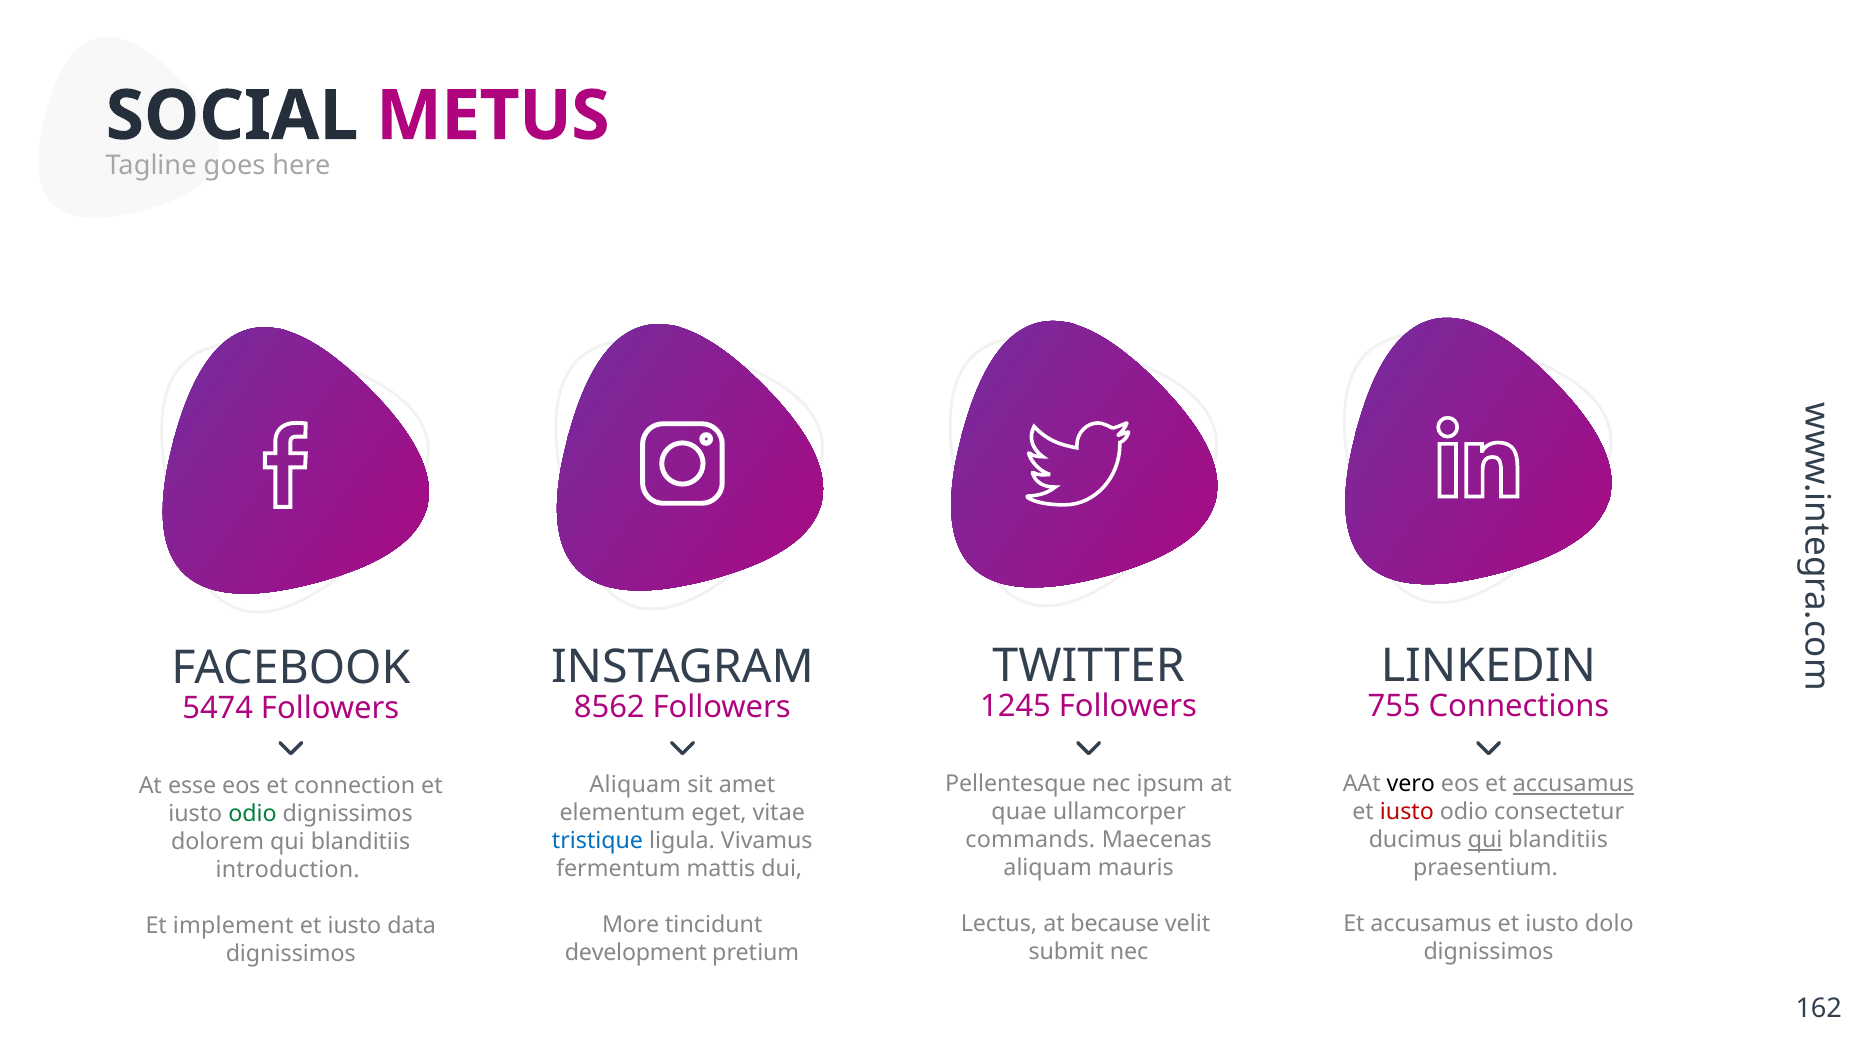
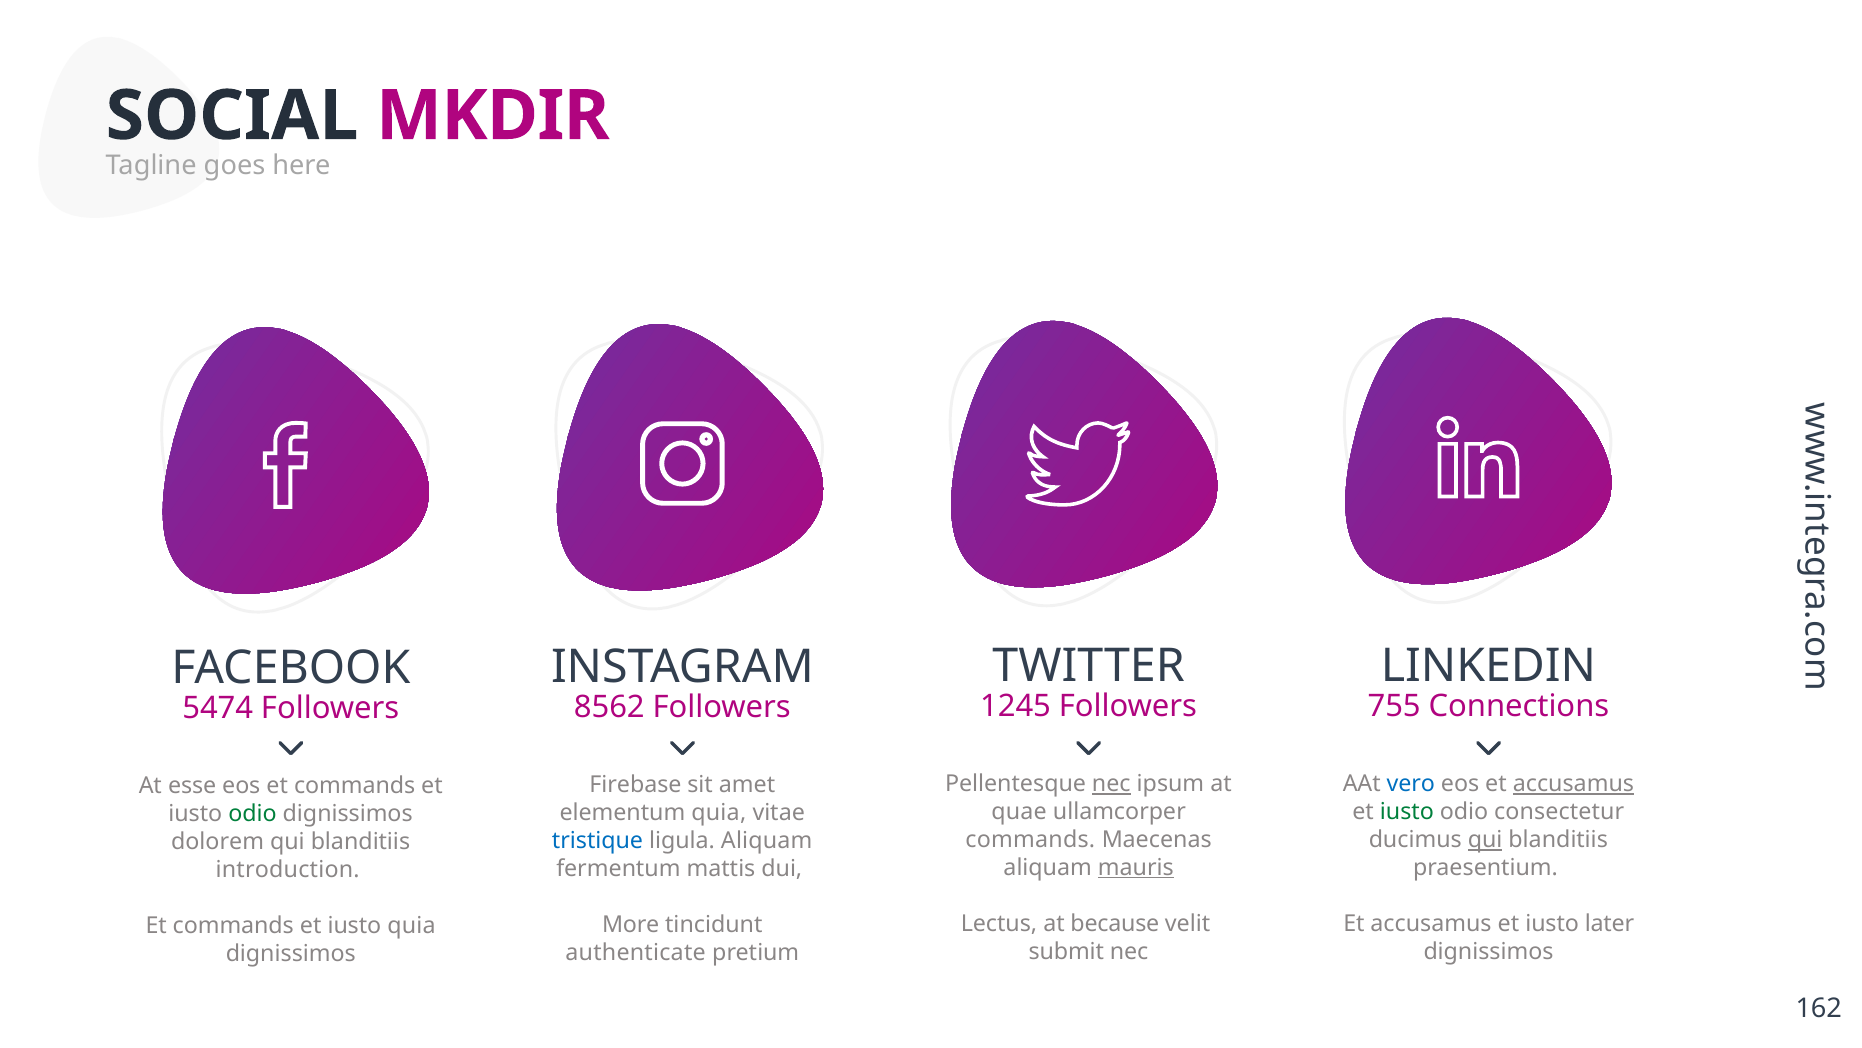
METUS: METUS -> MKDIR (493, 116)
nec underline: none -> present (1111, 783)
vero colour: black -> blue (1411, 783)
Aliquam: Aliquam -> Firebase (635, 785)
eos et connection: connection -> commands (355, 786)
iusto colour: red -> green (1407, 811)
elementum eget: eget -> quia (719, 813)
ligula Vivamus: Vivamus -> Aliquam (767, 840)
mauris underline: none -> present (1136, 867)
dolo: dolo -> later (1609, 923)
implement: implement -> commands (233, 925)
iusto data: data -> quia (412, 925)
development: development -> authenticate (636, 952)
